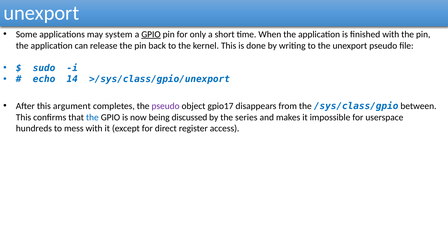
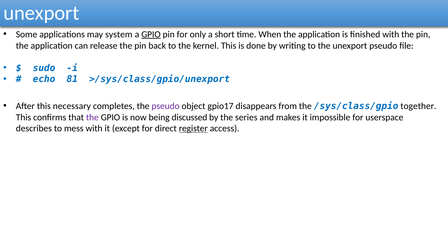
14: 14 -> 81 (72, 79)
argument: argument -> necessary (72, 106)
between: between -> together (418, 106)
the colour: blue -> purple (92, 117)
hundreds: hundreds -> describes (34, 129)
register underline: none -> present (193, 129)
